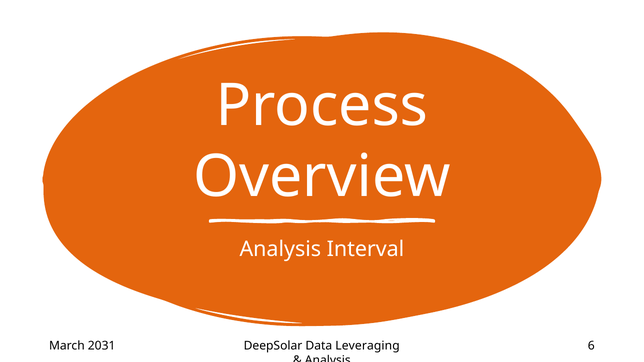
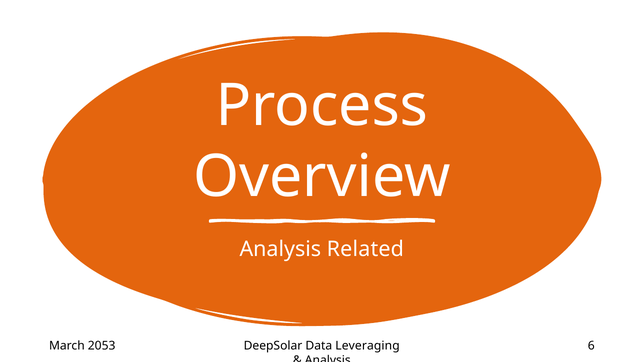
Interval: Interval -> Related (365, 249)
2031: 2031 -> 2053 (102, 346)
